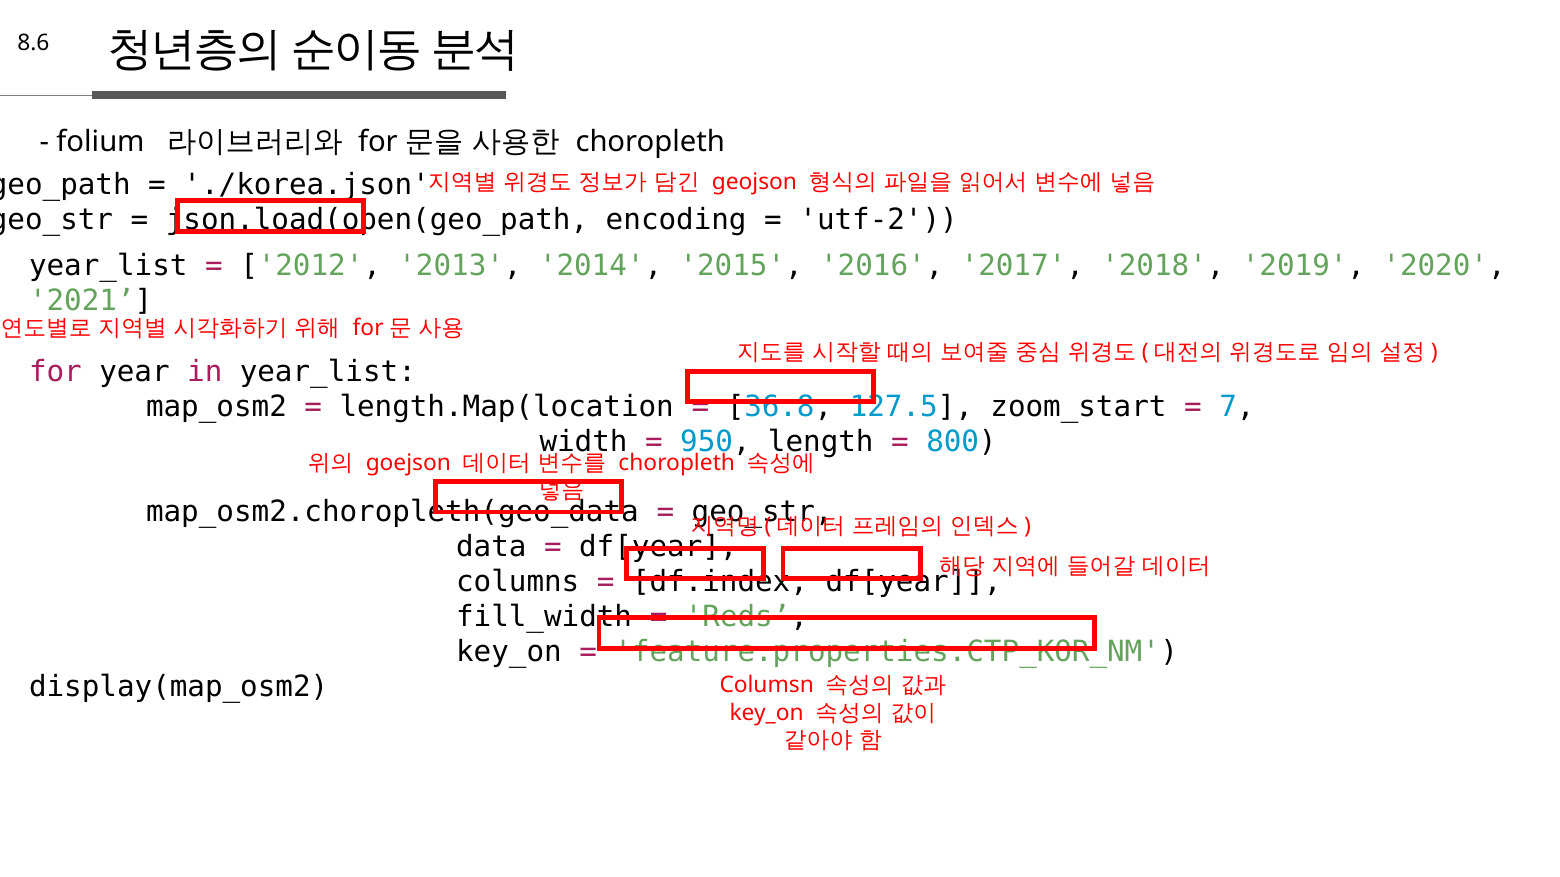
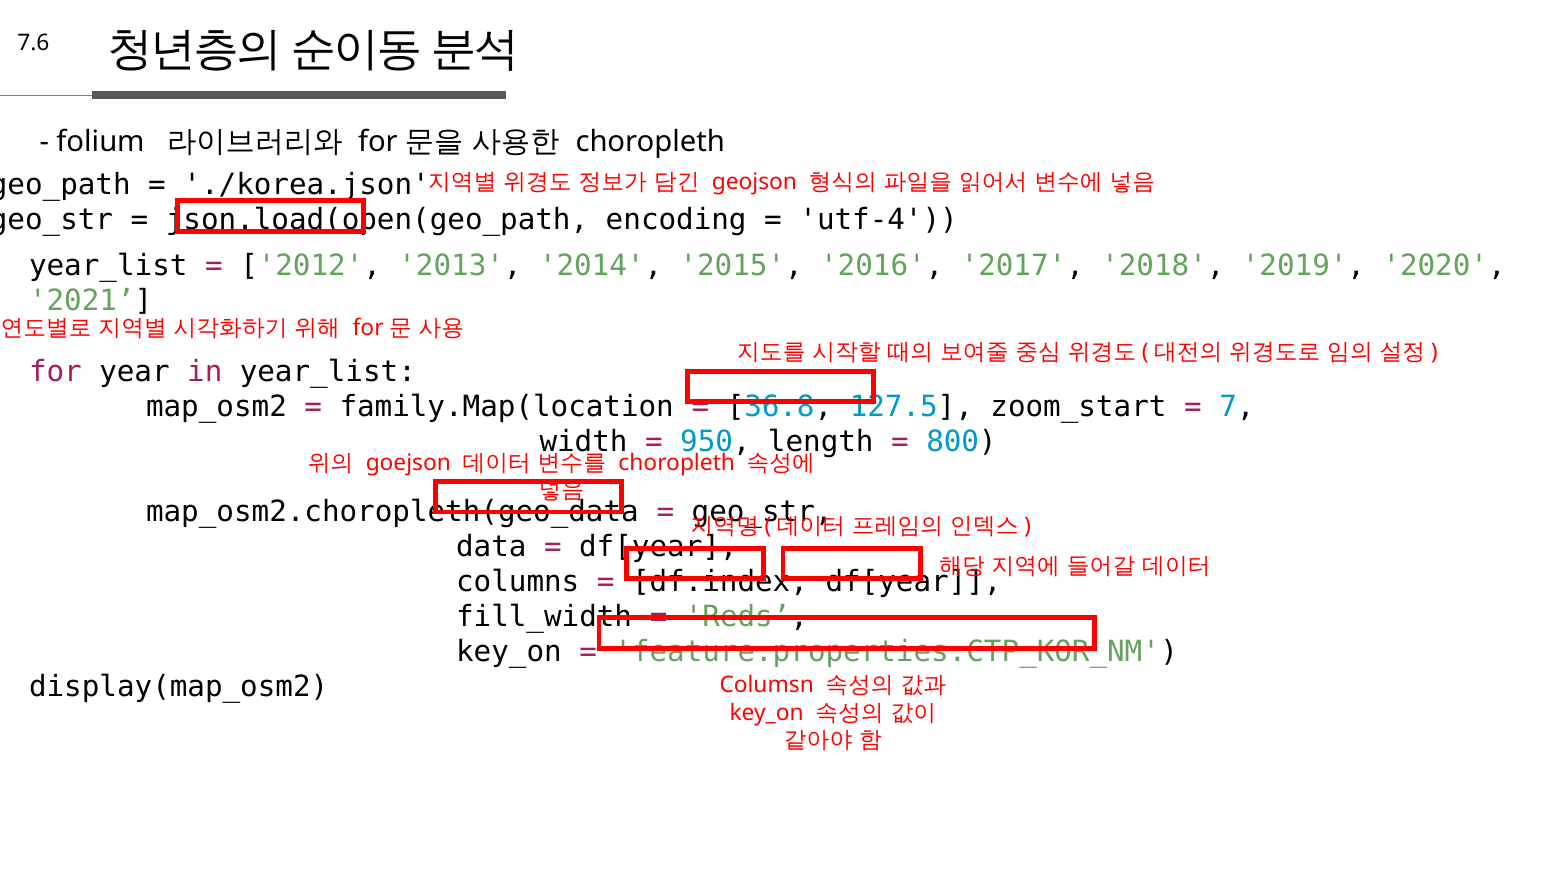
8.6: 8.6 -> 7.6 (33, 43)
utf-2: utf-2 -> utf-4 (879, 220)
length.Map(location: length.Map(location -> family.Map(location (507, 407)
